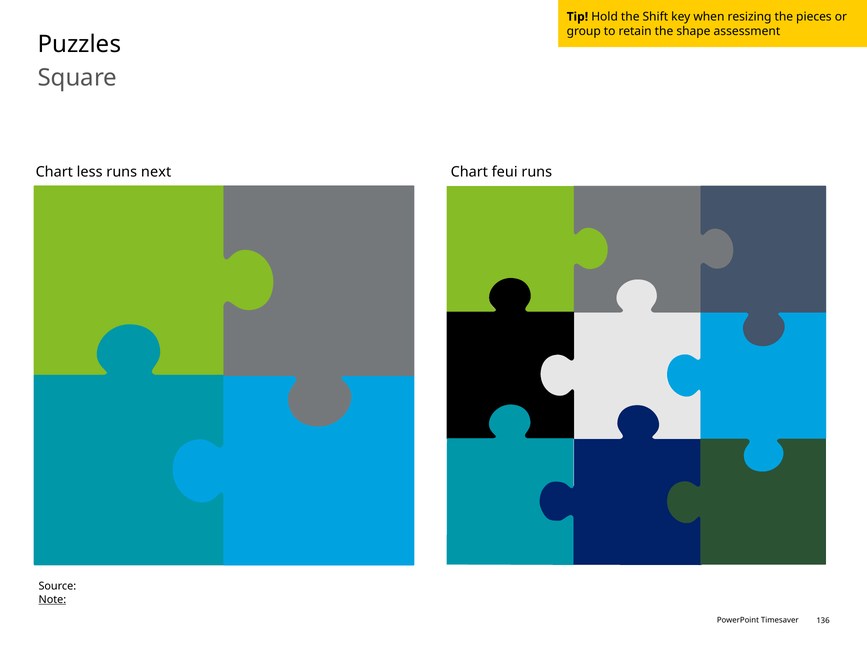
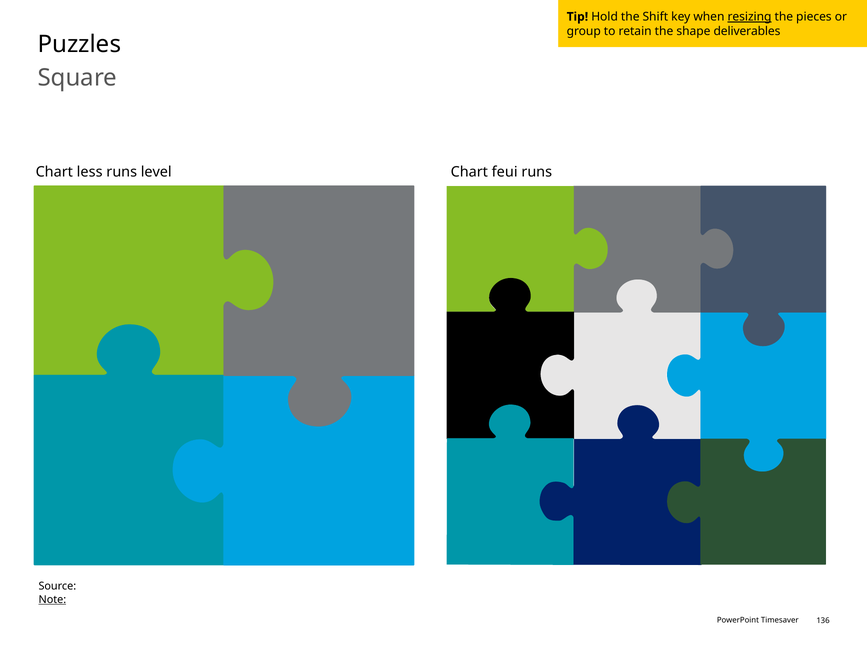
resizing underline: none -> present (750, 17)
assessment: assessment -> deliverables (747, 31)
next: next -> level (156, 172)
